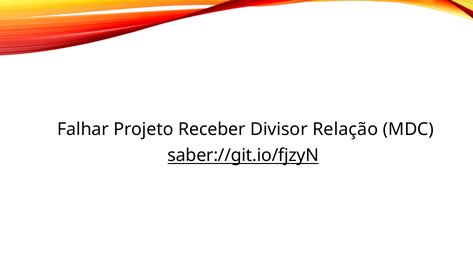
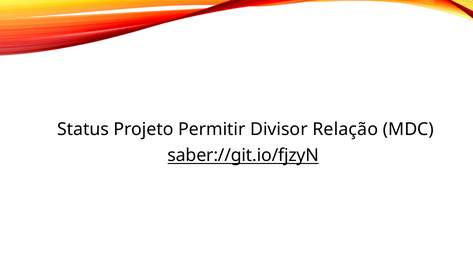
Falhar: Falhar -> Status (83, 129)
Receber: Receber -> Permitir (212, 129)
